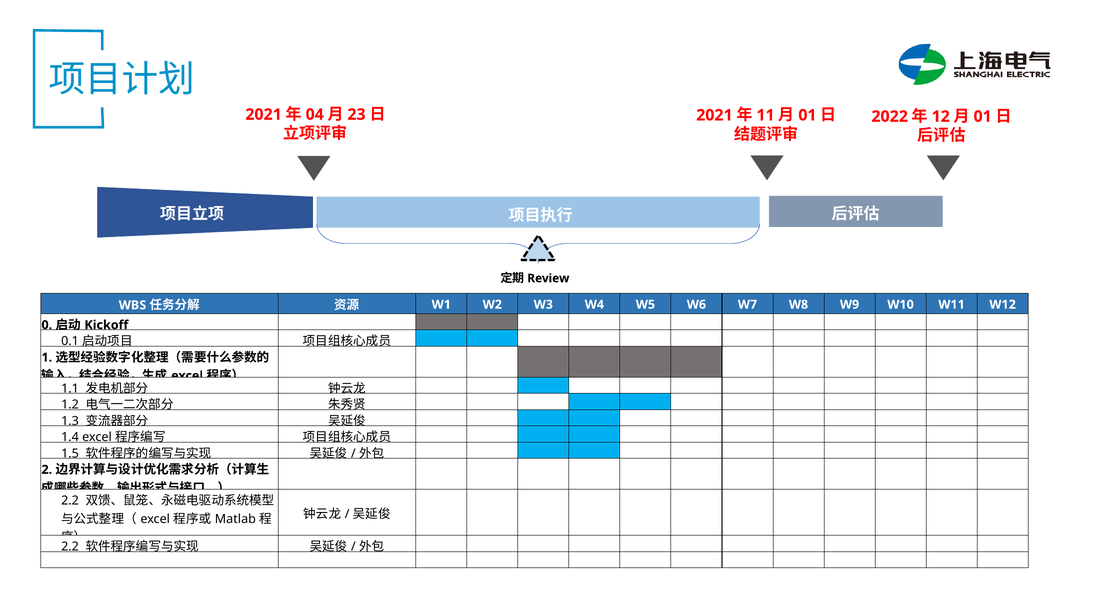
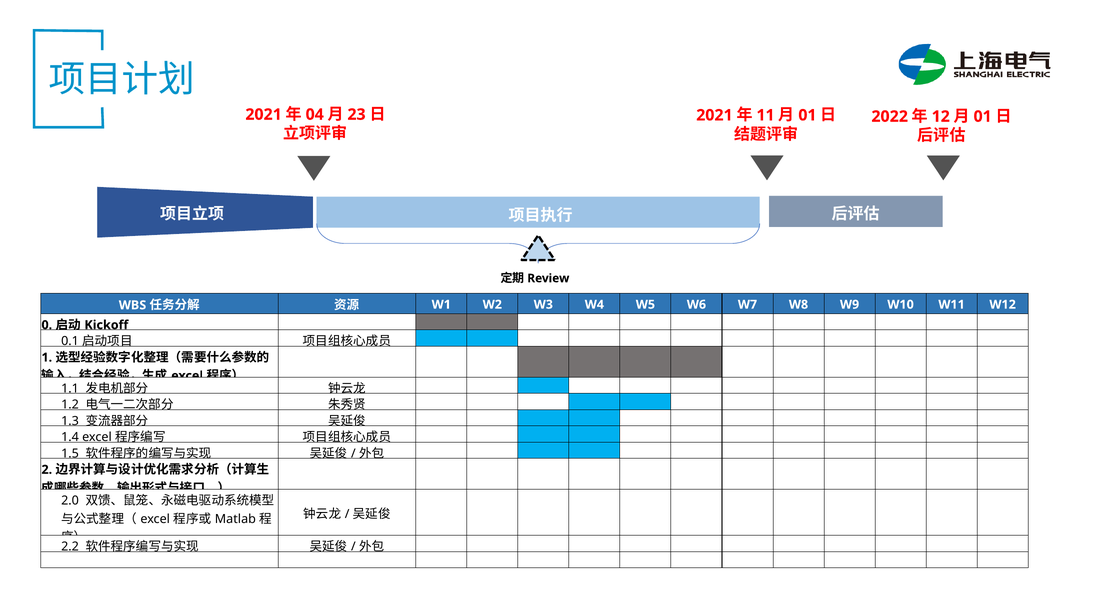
2.2: 2.2 -> 2.0 (70, 501)
